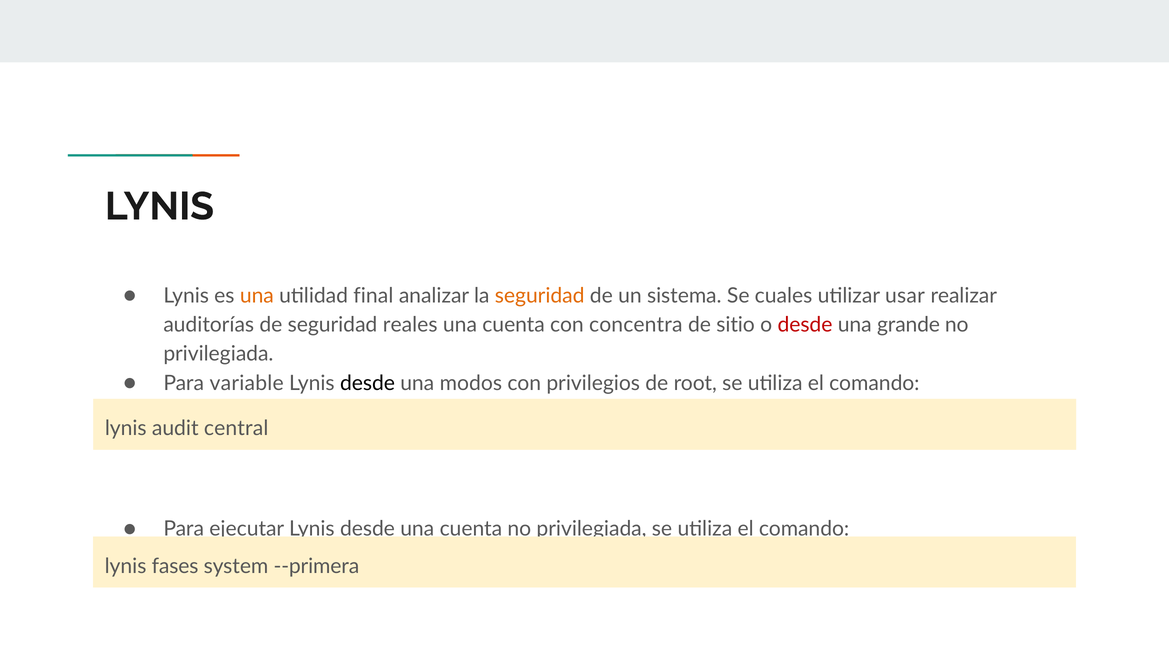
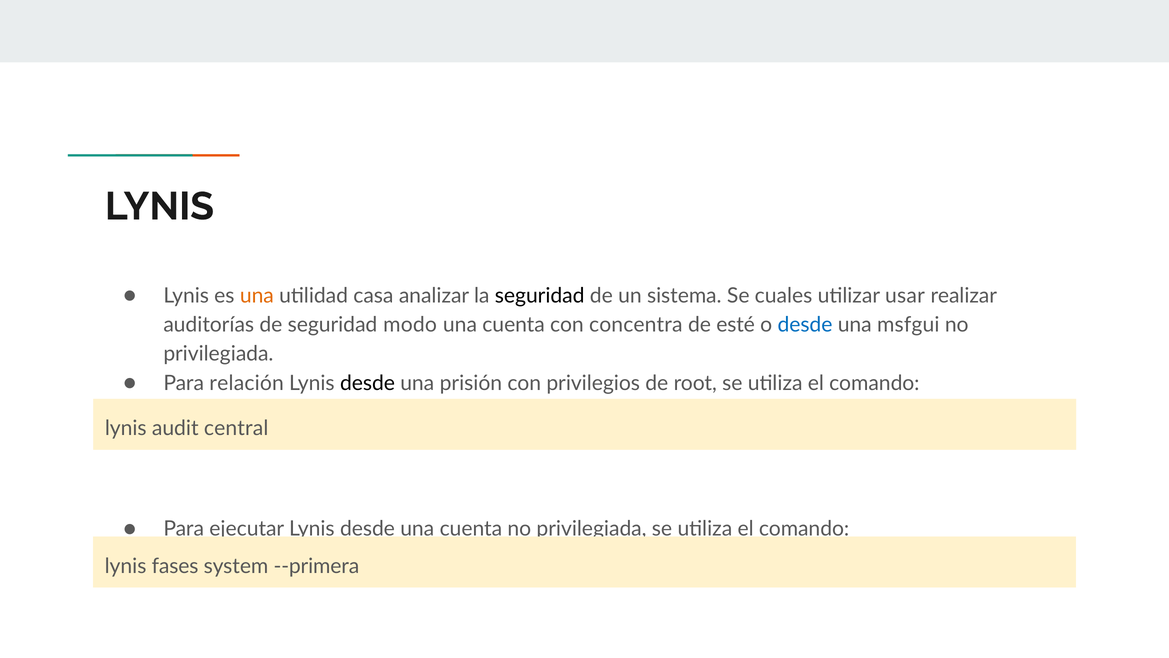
final: final -> casa (373, 295)
seguridad colour: orange -> black (540, 295)
reales: reales -> modo (410, 325)
sitio: sitio -> esté (736, 325)
desde colour: red -> blue (805, 325)
grande: grande -> msfgui (908, 325)
variable: variable -> relación (247, 383)
modos: modos -> prisión (471, 383)
